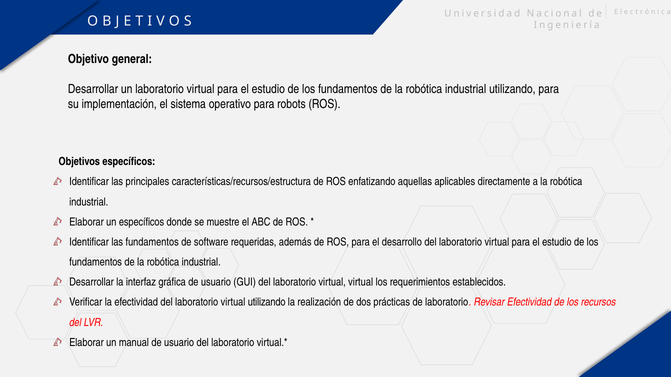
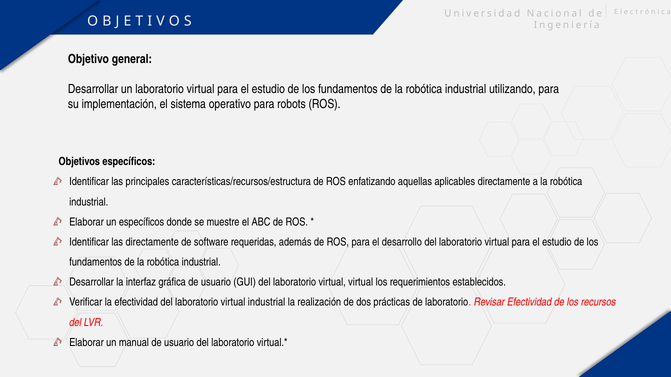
las fundamentos: fundamentos -> directamente (152, 242)
virtual utilizando: utilizando -> industrial (267, 303)
